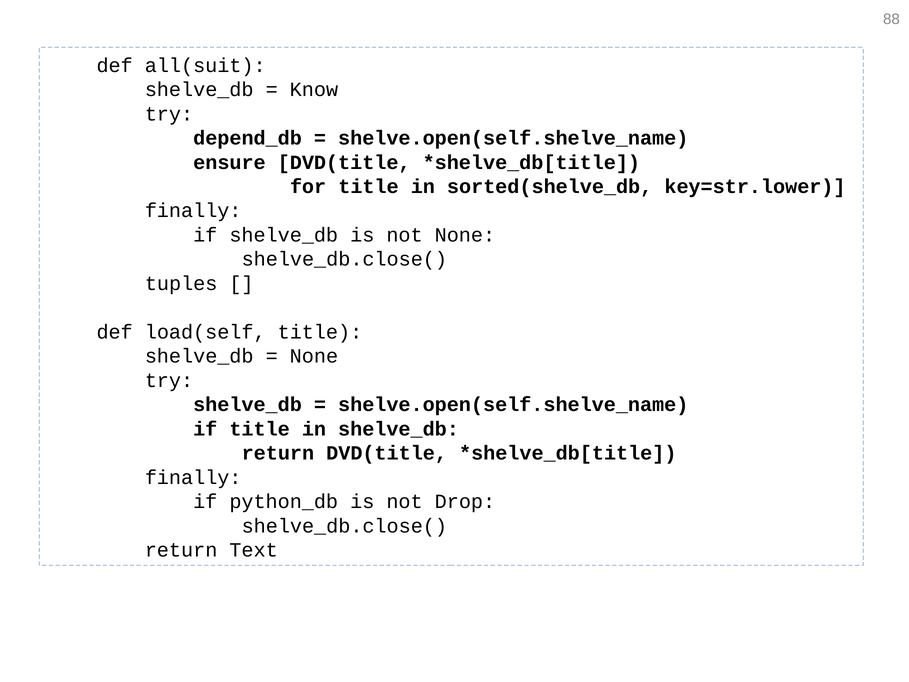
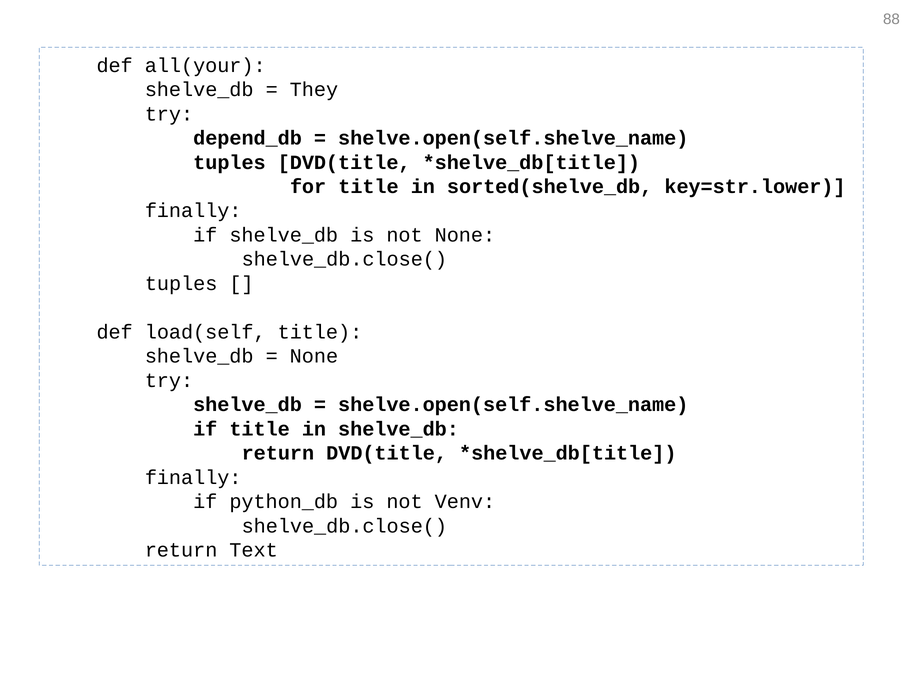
all(suit: all(suit -> all(your (205, 65)
Know: Know -> They (314, 90)
ensure: ensure -> tuples (229, 162)
Drop: Drop -> Venv (465, 501)
